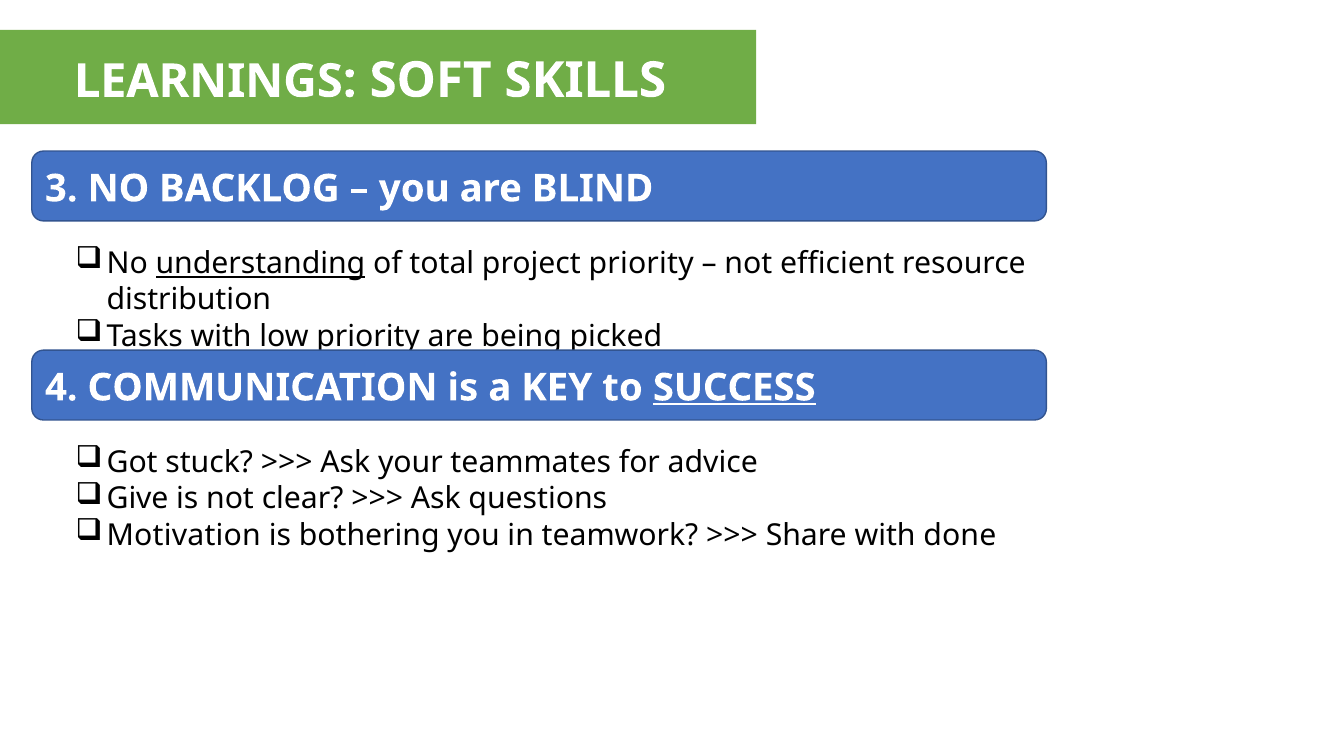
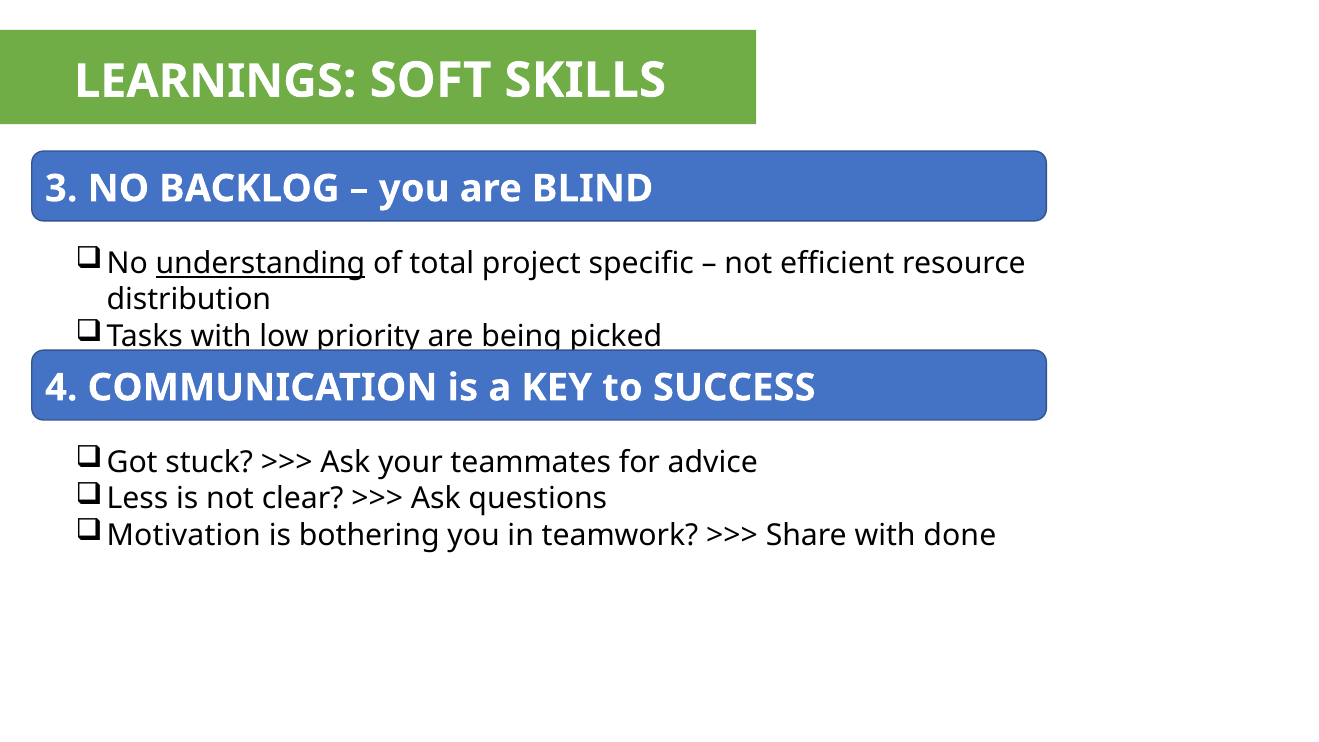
project priority: priority -> specific (641, 264)
SUCCESS underline: present -> none (734, 388)
Give: Give -> Less (138, 499)
